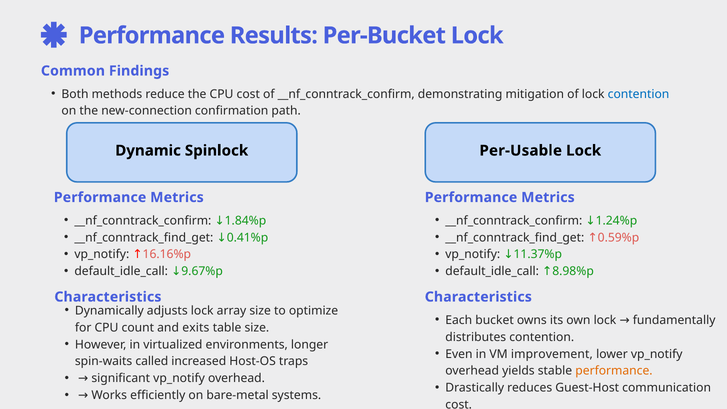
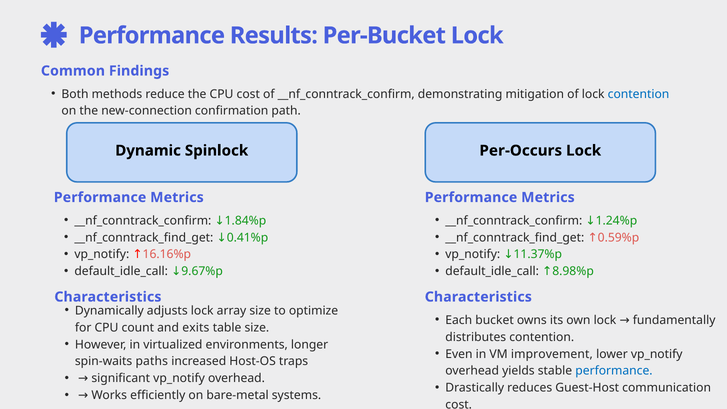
Per-Usable: Per-Usable -> Per-Occurs (521, 151)
called: called -> paths (152, 361)
performance colour: orange -> blue (614, 371)
